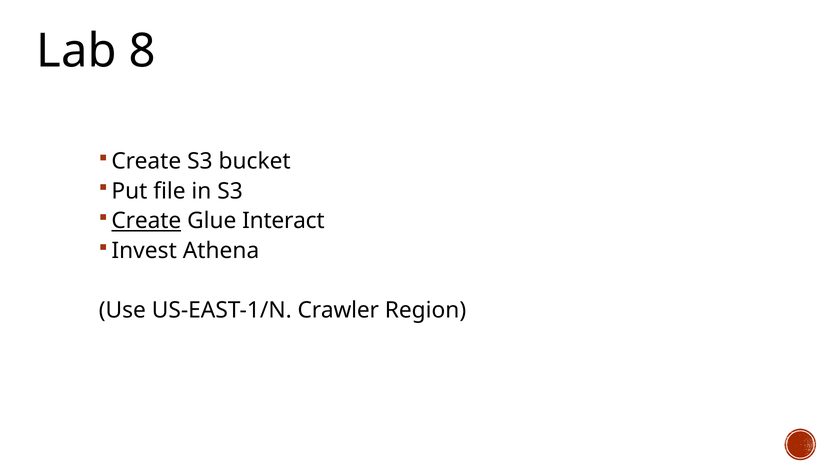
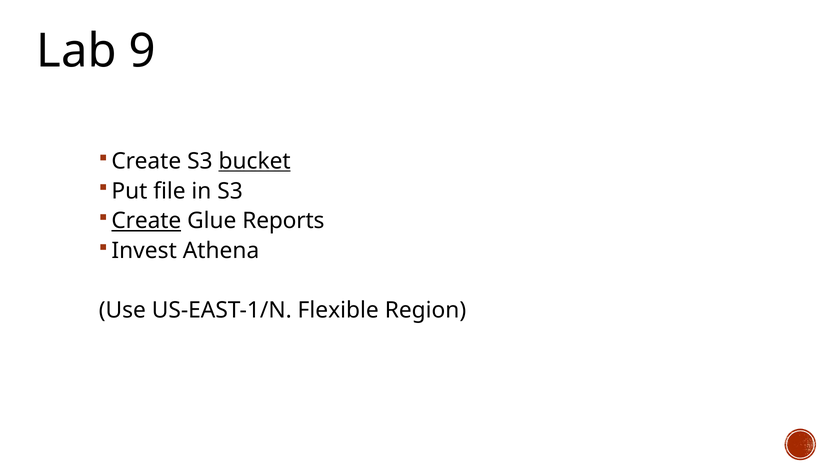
8: 8 -> 9 (142, 51)
bucket underline: none -> present (255, 161)
Interact: Interact -> Reports (283, 221)
Crawler: Crawler -> Flexible (338, 310)
